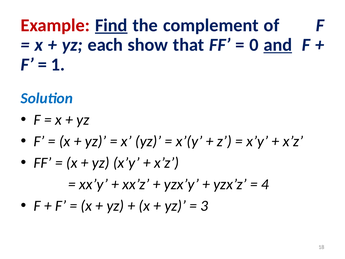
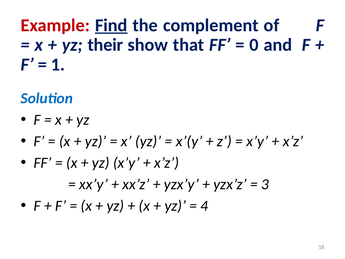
each: each -> their (105, 45)
and underline: present -> none (278, 45)
4: 4 -> 3 (265, 184)
3: 3 -> 4 (204, 206)
